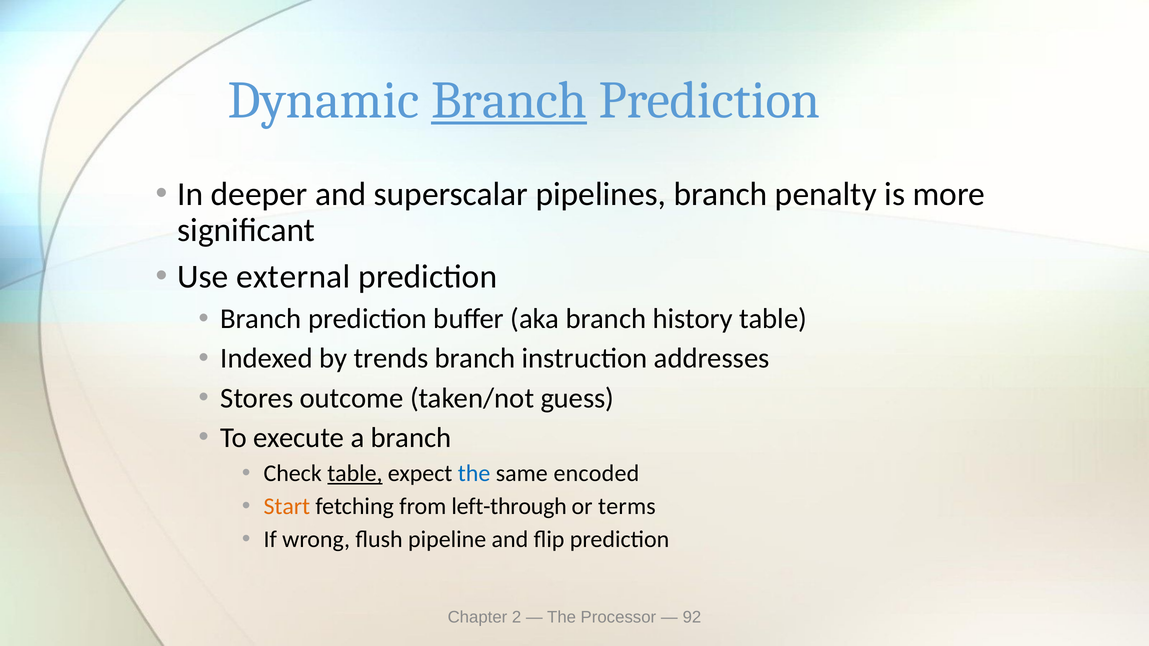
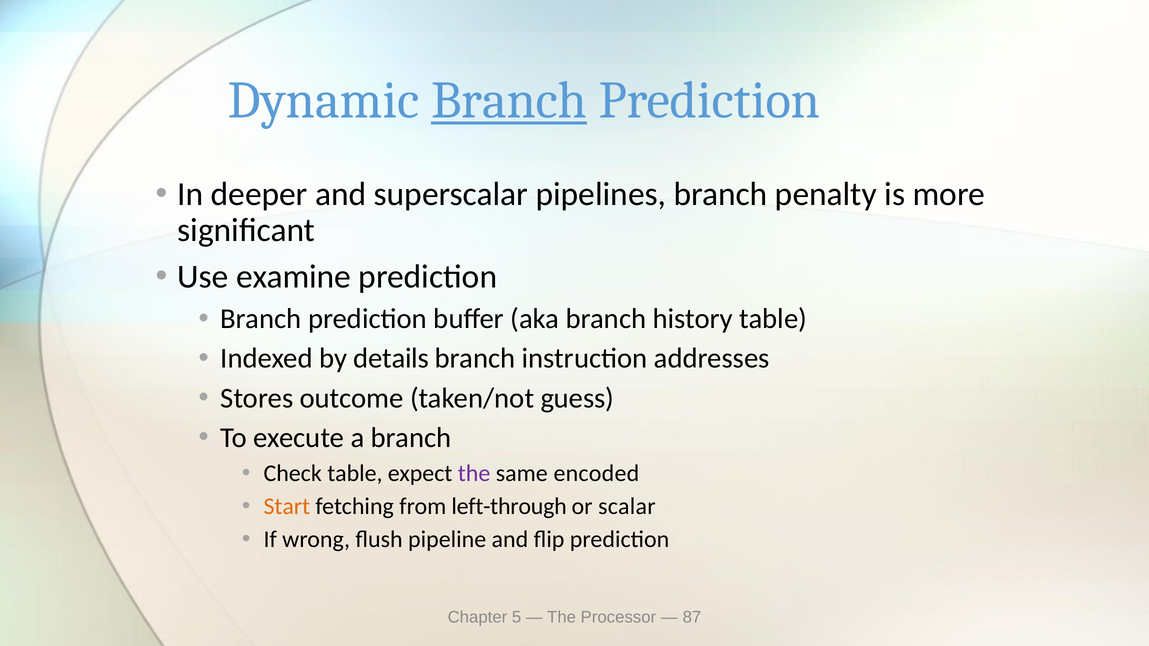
external: external -> examine (294, 277)
trends: trends -> details (391, 359)
table underline: present -> none (355, 473)
the colour: blue -> purple (474, 473)
terms: terms -> scalar (627, 507)
2: 2 -> 5 (517, 617)
92: 92 -> 87 (692, 617)
